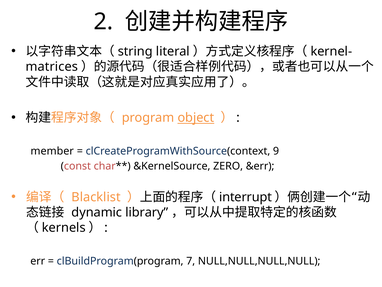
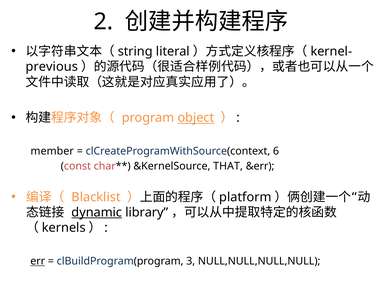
matrices: matrices -> previous (52, 67)
9: 9 -> 6 (276, 151)
ZERO: ZERO -> THAT (228, 166)
interrupt: interrupt -> platform (245, 197)
dynamic underline: none -> present (97, 212)
err underline: none -> present (38, 261)
7: 7 -> 3 (191, 261)
